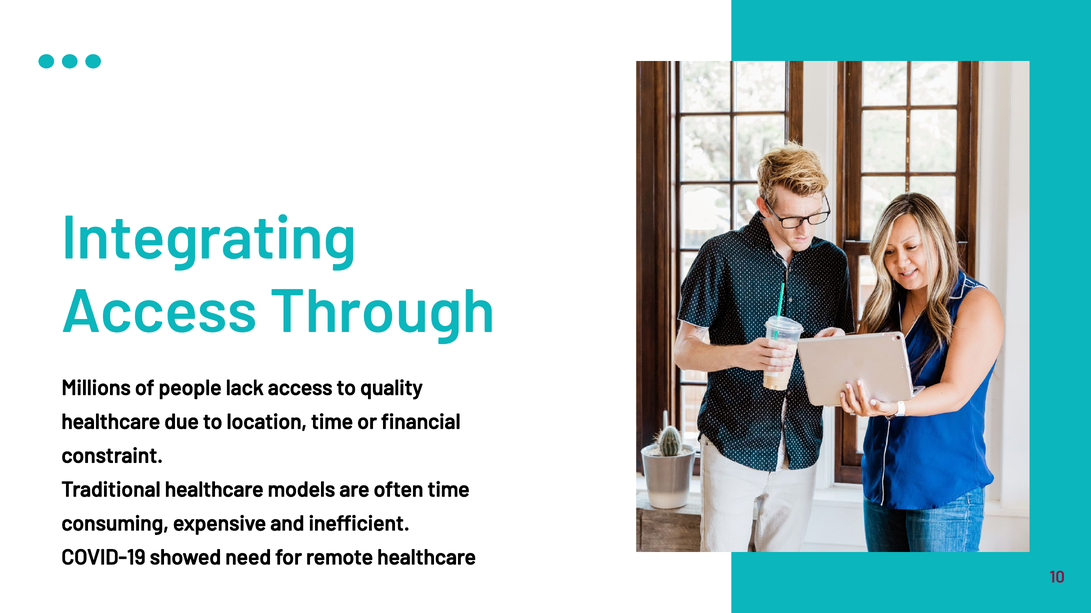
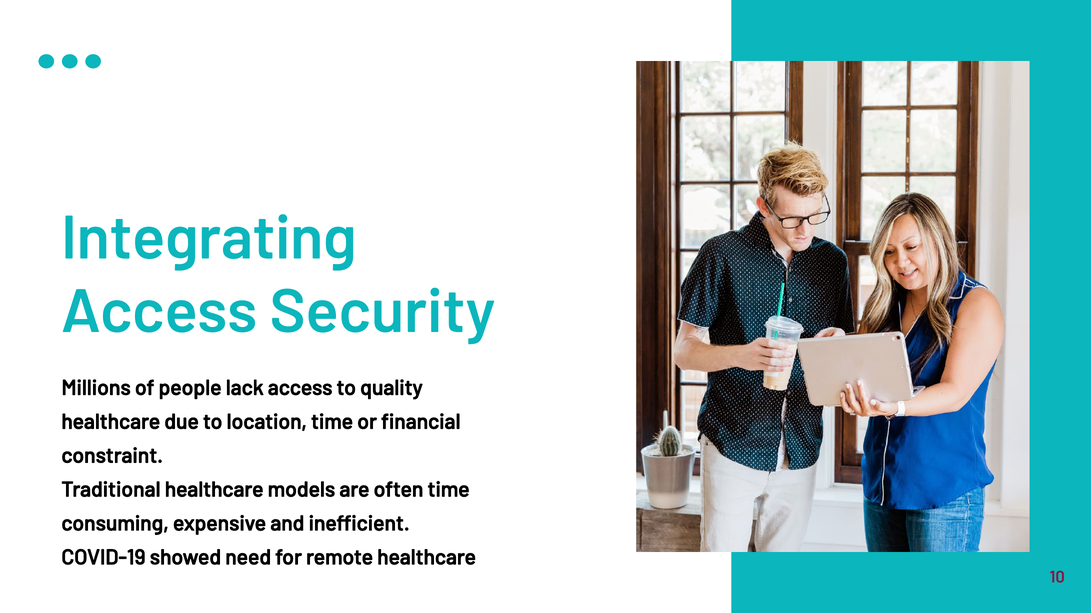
Through: Through -> Security (383, 313)
